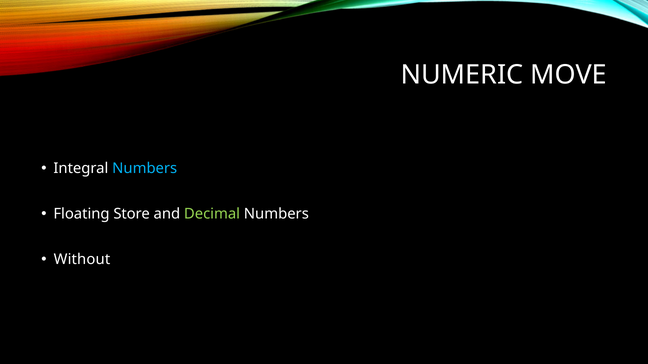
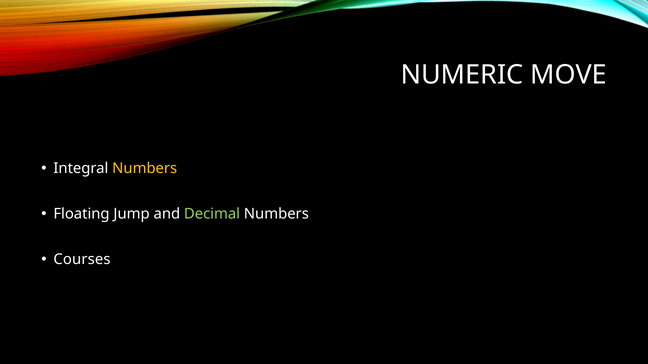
Numbers colour: light blue -> yellow (145, 169)
Store: Store -> Jump (132, 214)
Without: Without -> Courses (82, 260)
